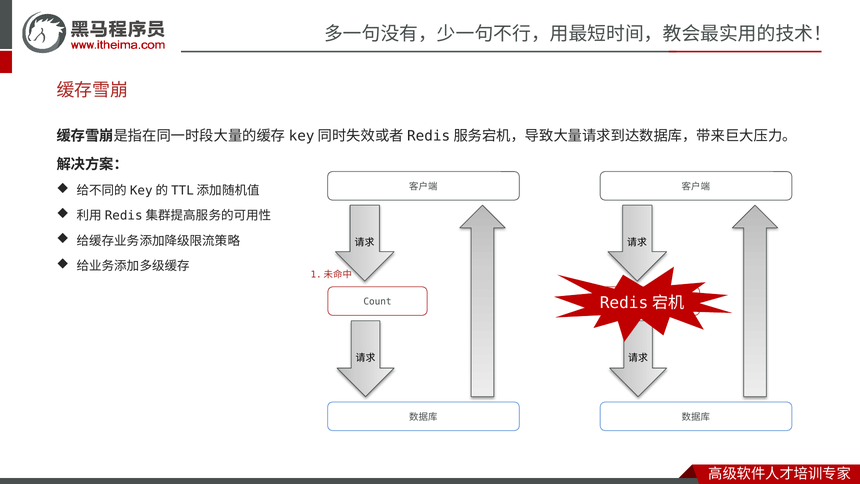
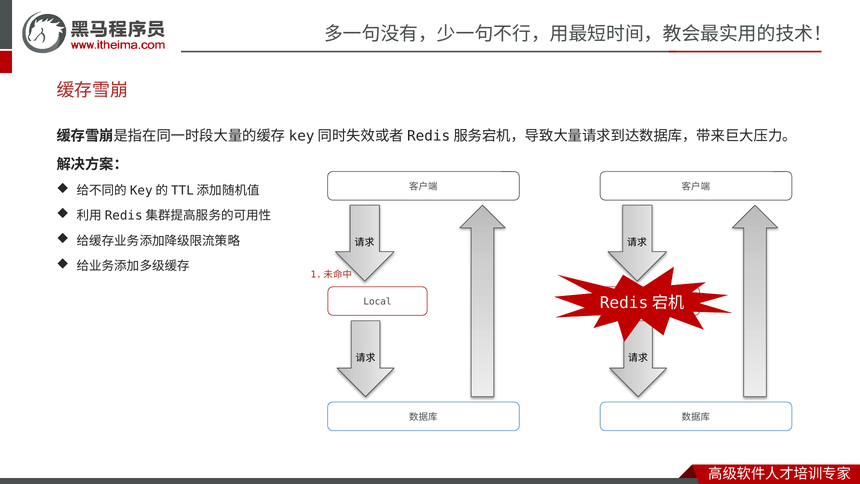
Count: Count -> Local (378, 302)
